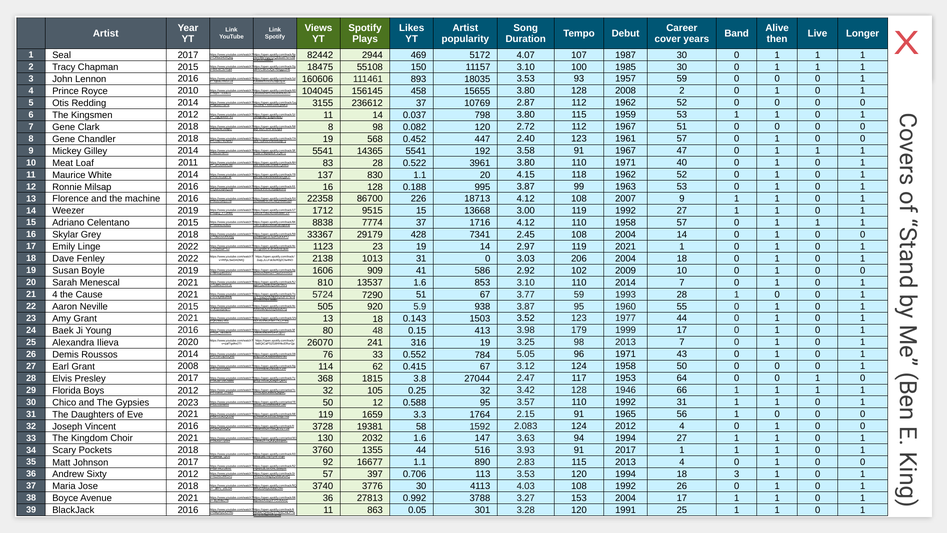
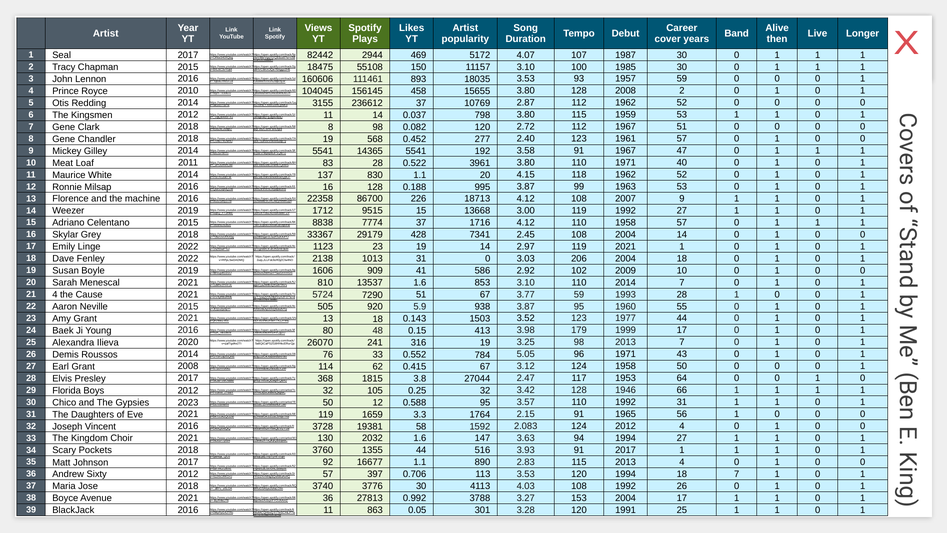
447: 447 -> 277 (482, 139)
18 3: 3 -> 7 (737, 474)
